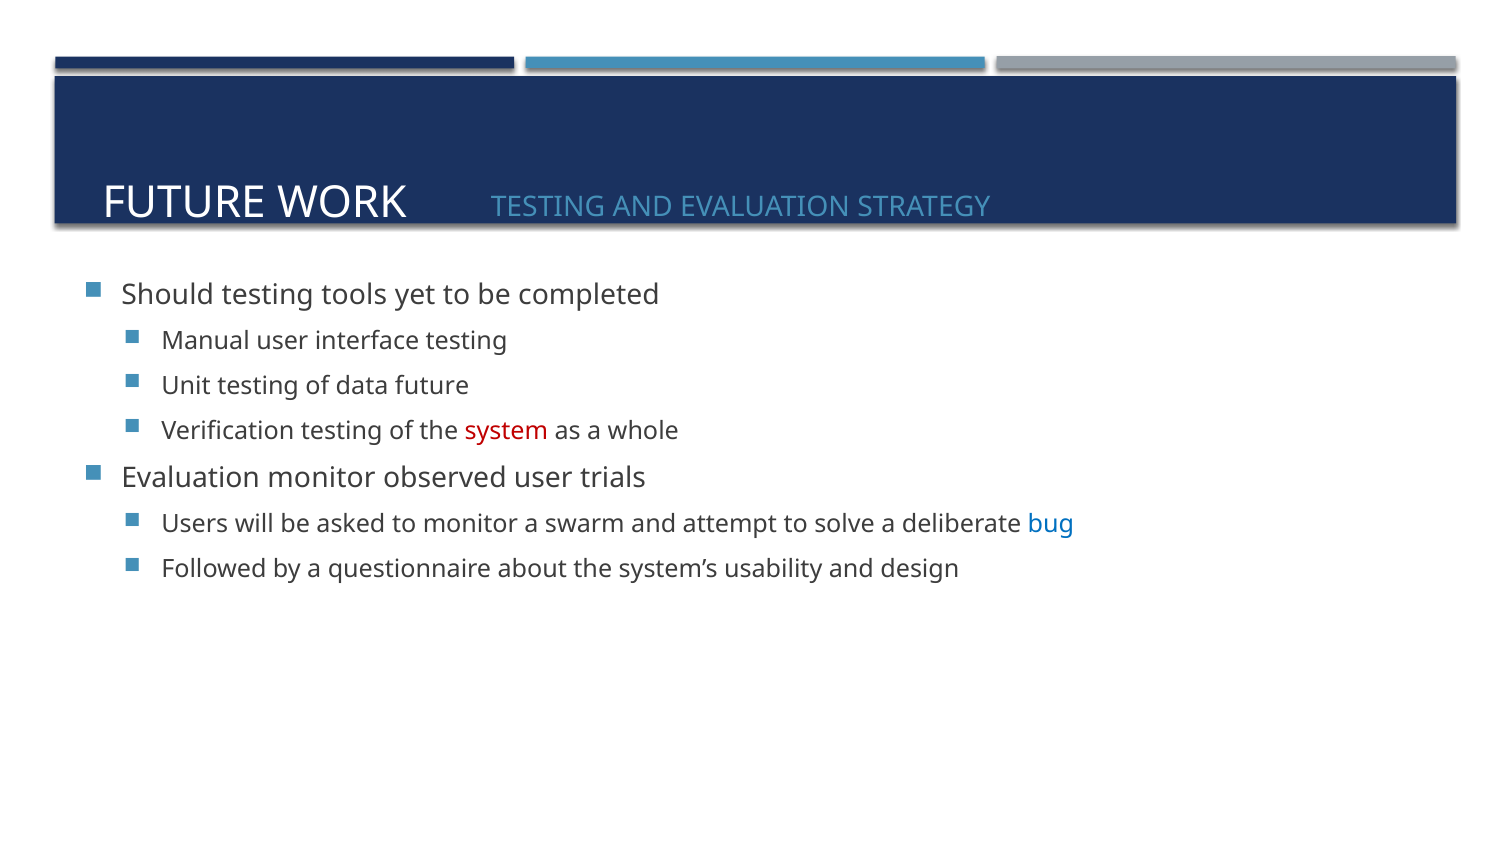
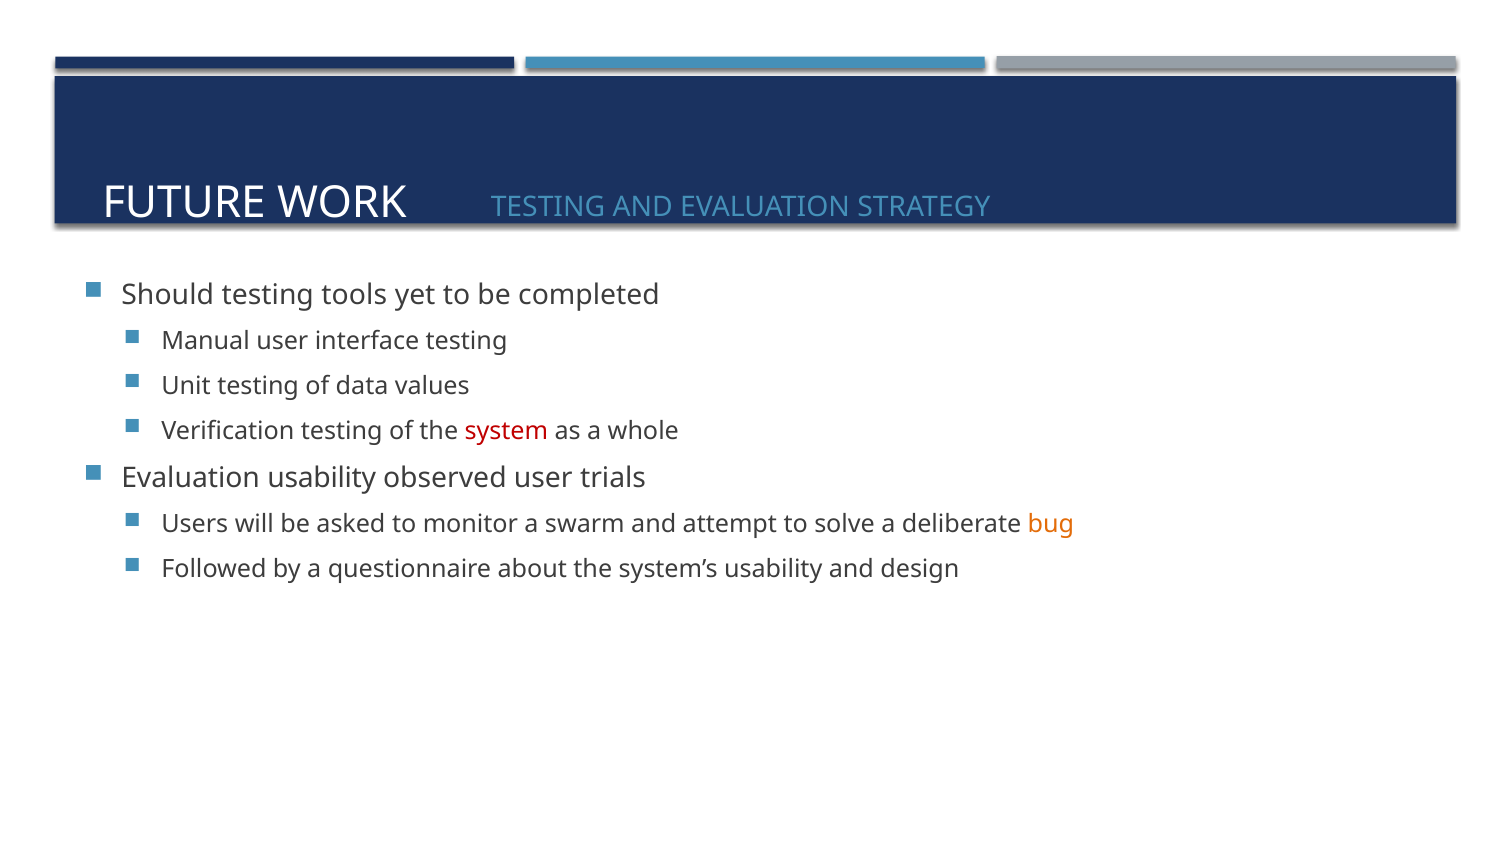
data future: future -> values (432, 386)
Evaluation monitor: monitor -> usability (322, 478)
bug colour: blue -> orange (1051, 524)
